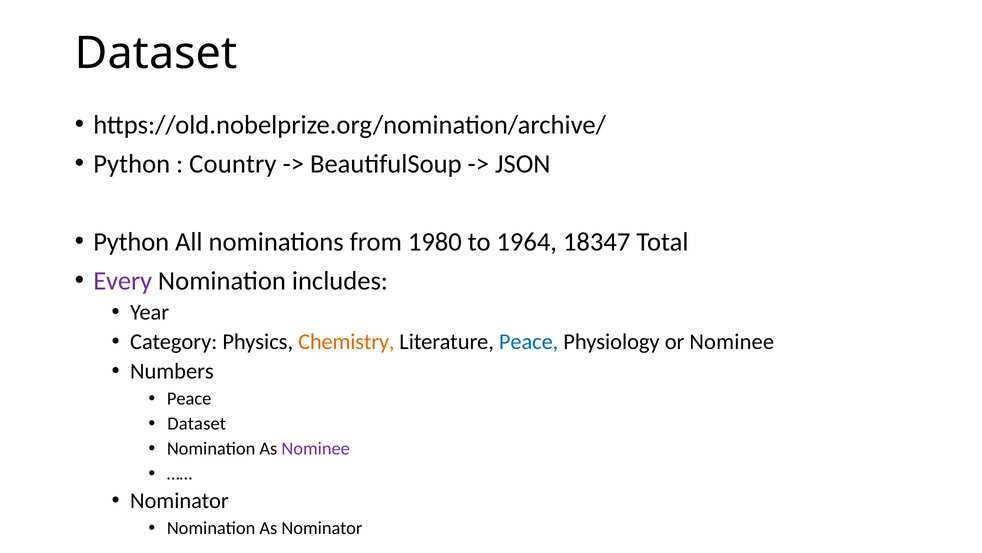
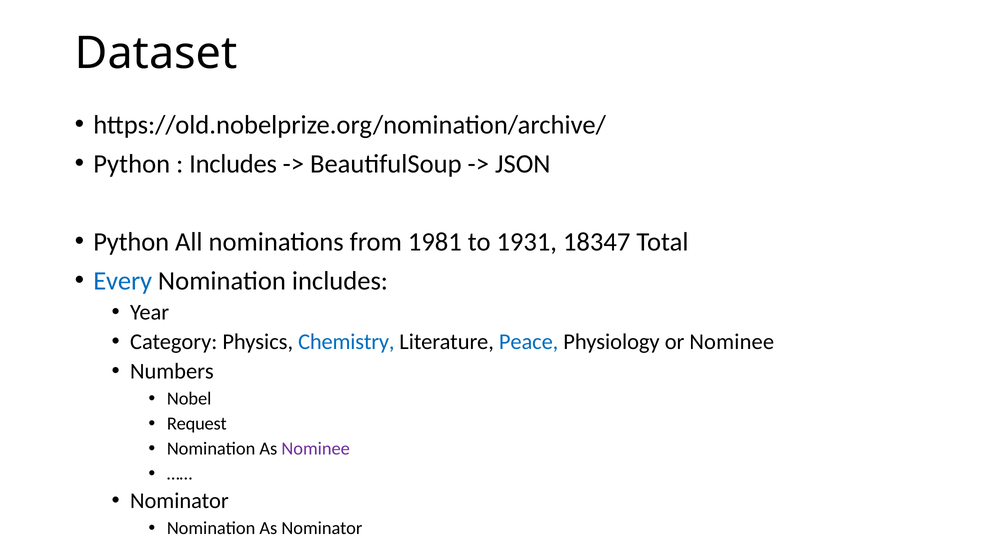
Country: Country -> Includes (233, 164)
1980: 1980 -> 1981 (435, 241)
1964: 1964 -> 1931 (527, 241)
Every colour: purple -> blue (123, 280)
Chemistry colour: orange -> blue (346, 341)
Peace: Peace -> Nobel (189, 398)
Dataset: Dataset -> Request (197, 423)
